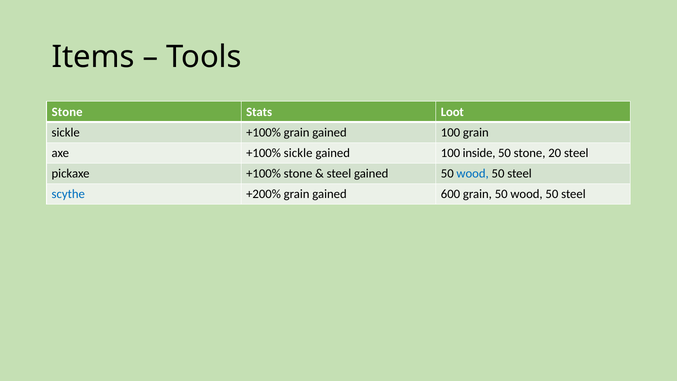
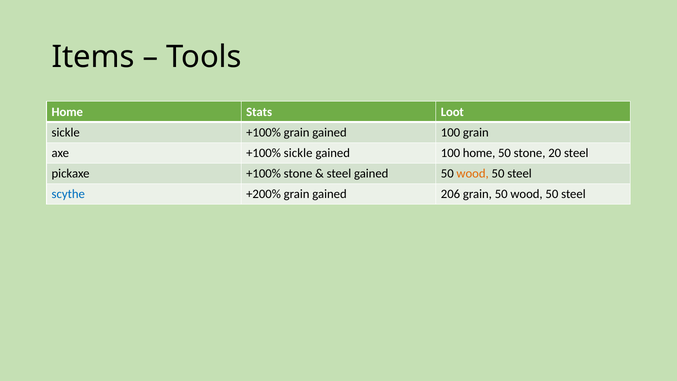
Stone: Stone -> Home (67, 112)
100 inside: inside -> home (479, 153)
wood colour: blue -> orange (473, 174)
600: 600 -> 206 (450, 194)
